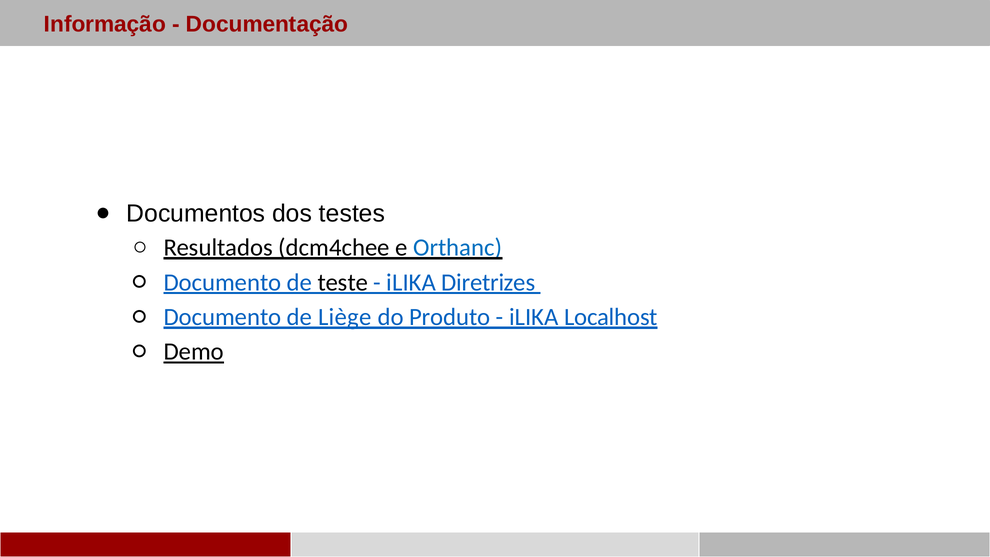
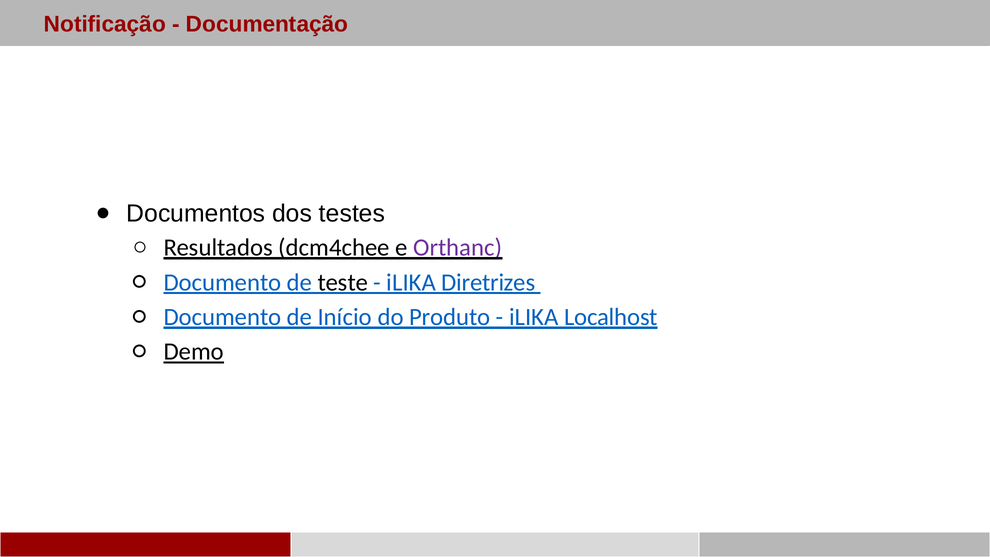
Informação: Informação -> Notificação (105, 24)
Orthanc colour: blue -> purple (458, 248)
Liège: Liège -> Início (345, 317)
